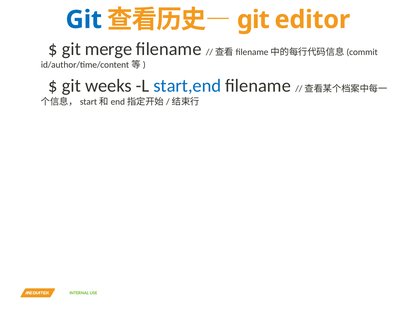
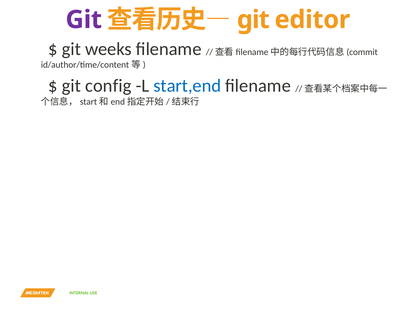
Git colour: blue -> purple (84, 20)
merge: merge -> weeks (108, 49)
weeks: weeks -> config (108, 86)
